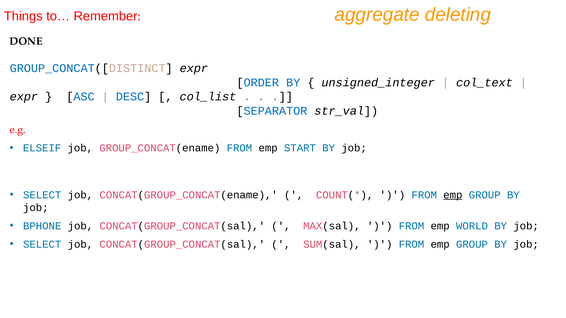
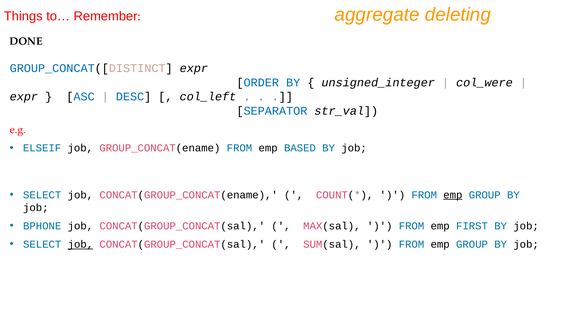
col_text: col_text -> col_were (484, 83)
col_list: col_list -> col_left (208, 97)
START: START -> BASED (300, 148)
WORLD: WORLD -> FIRST (472, 226)
job underline: none -> present (80, 245)
